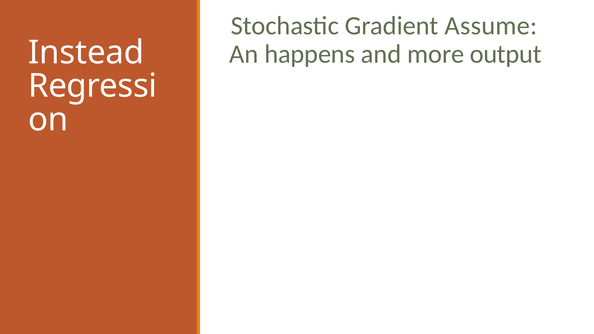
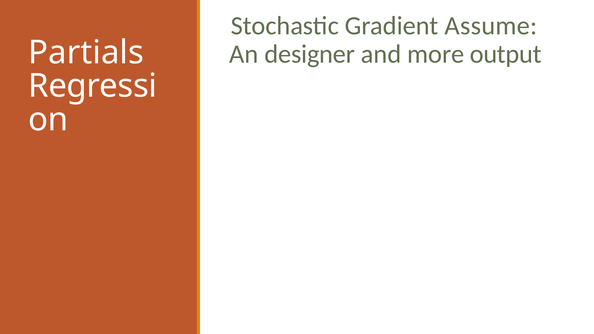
Instead: Instead -> Partials (86, 52)
happens: happens -> designer (310, 54)
